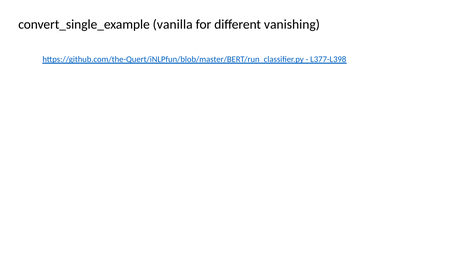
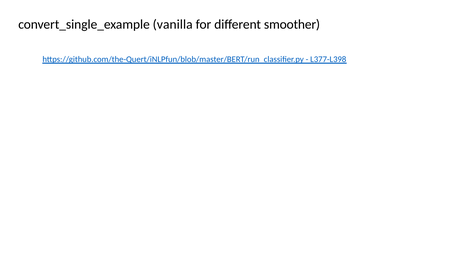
vanishing: vanishing -> smoother (292, 25)
